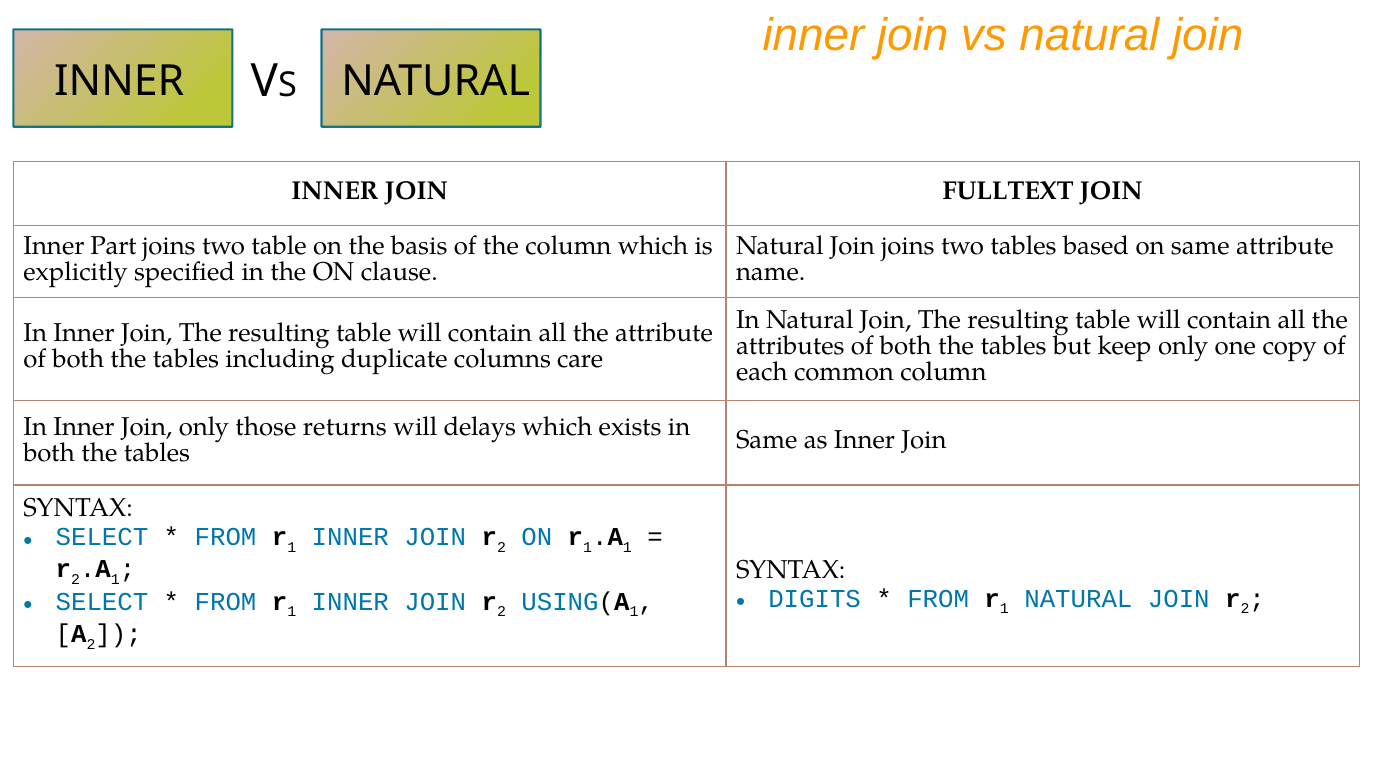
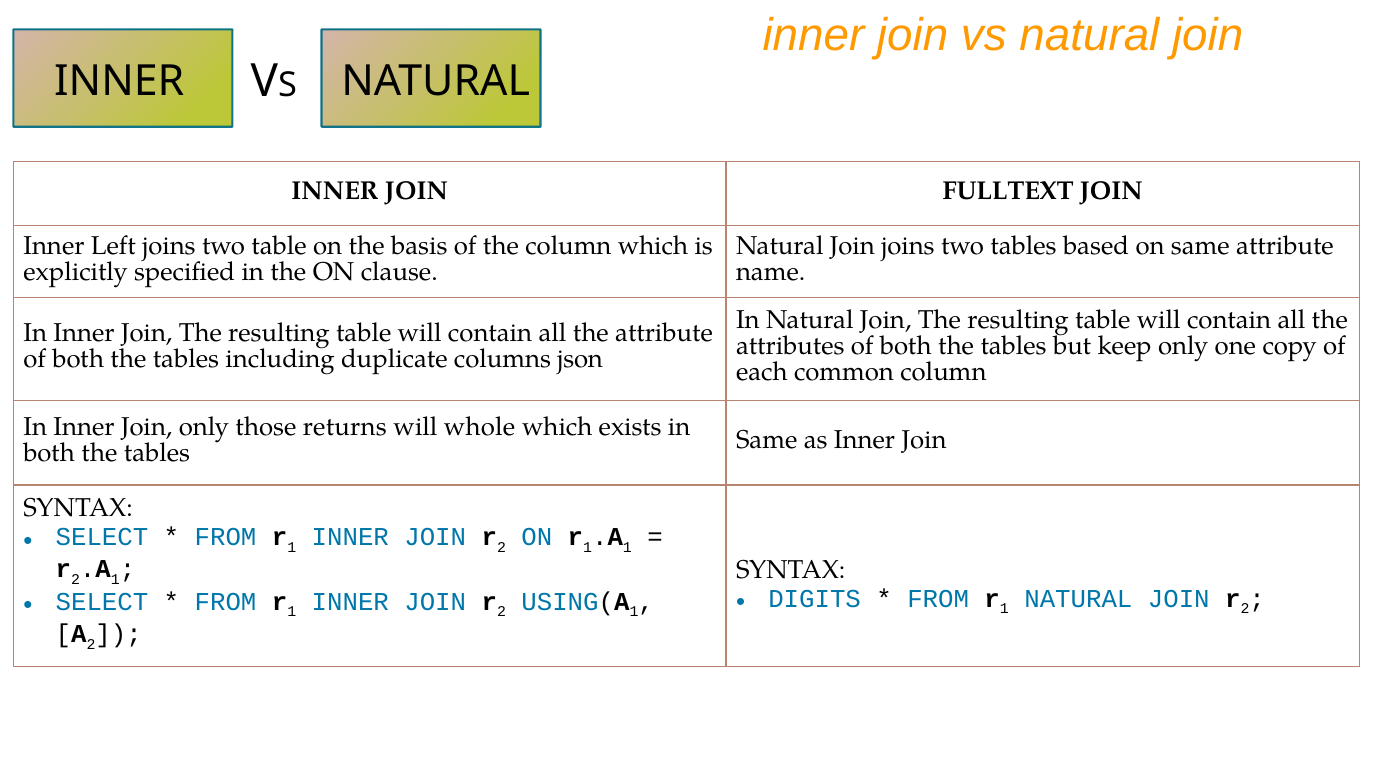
Part: Part -> Left (113, 246)
care: care -> json (580, 359)
delays: delays -> whole (480, 427)
